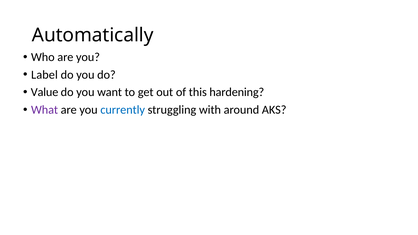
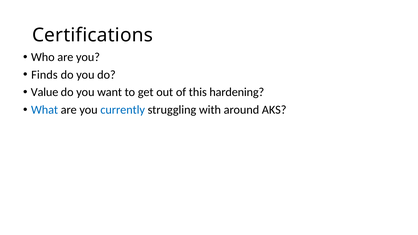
Automatically: Automatically -> Certifications (93, 35)
Label: Label -> Finds (44, 75)
What colour: purple -> blue (45, 110)
